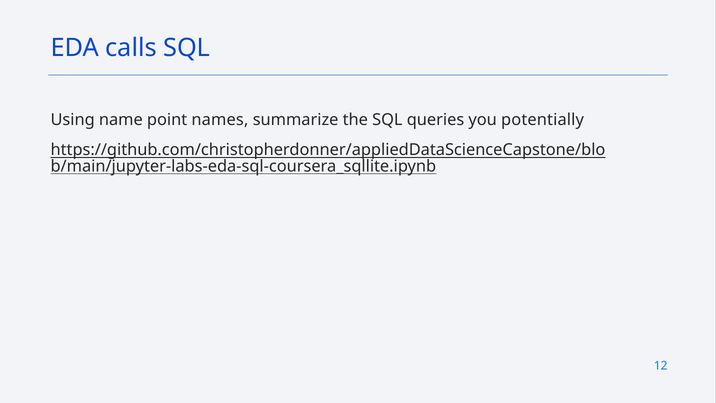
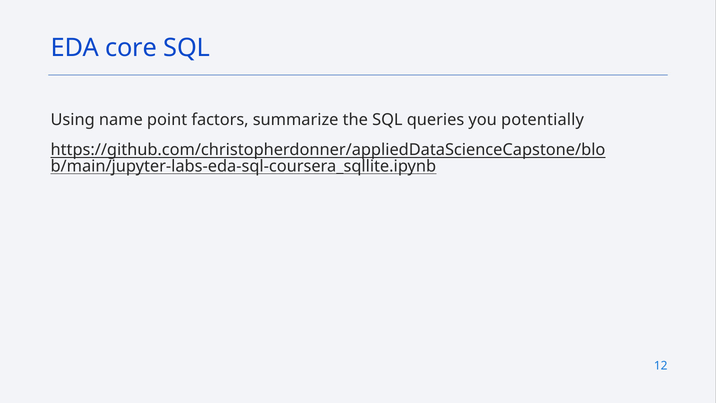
calls: calls -> core (131, 48)
names: names -> factors (220, 120)
